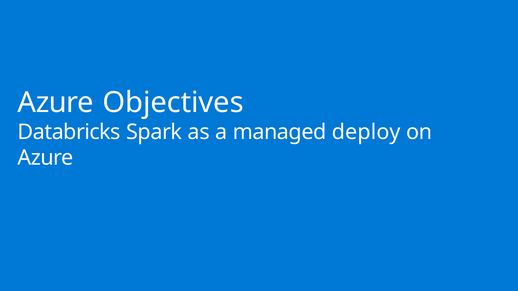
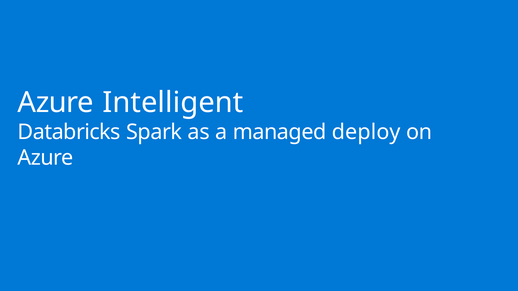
Objectives: Objectives -> Intelligent (173, 103)
